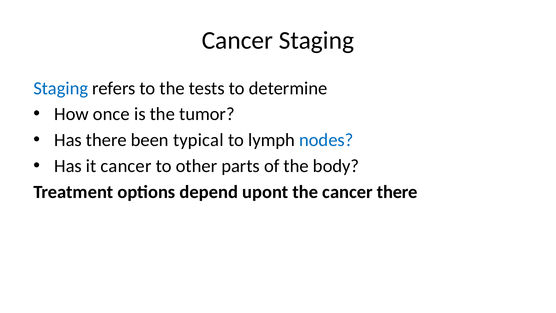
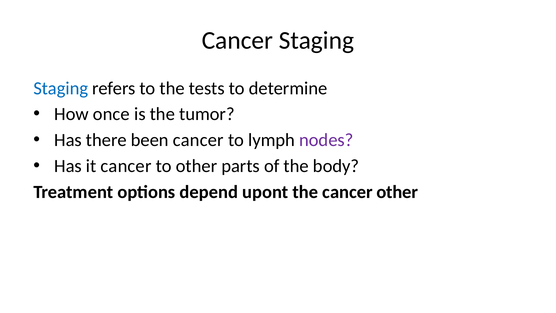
been typical: typical -> cancer (198, 140)
nodes colour: blue -> purple (326, 140)
cancer there: there -> other (397, 192)
